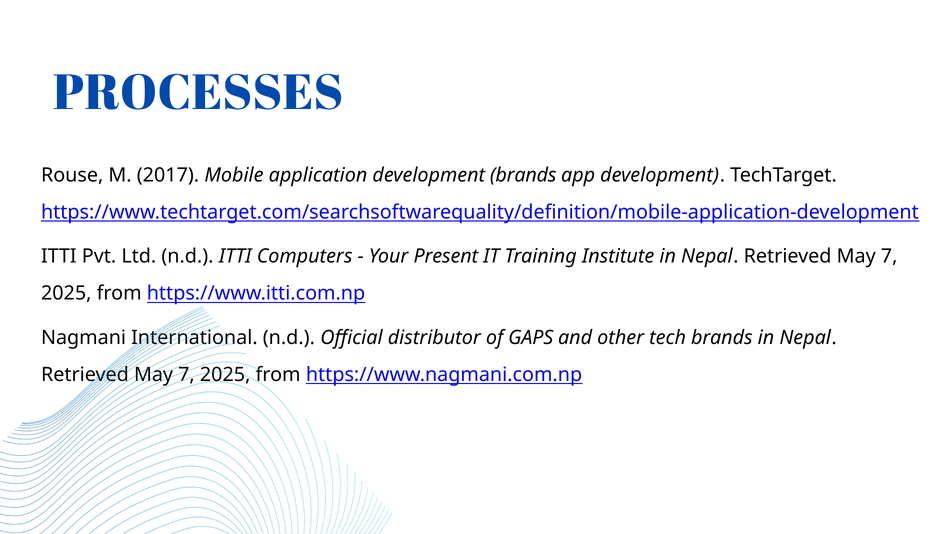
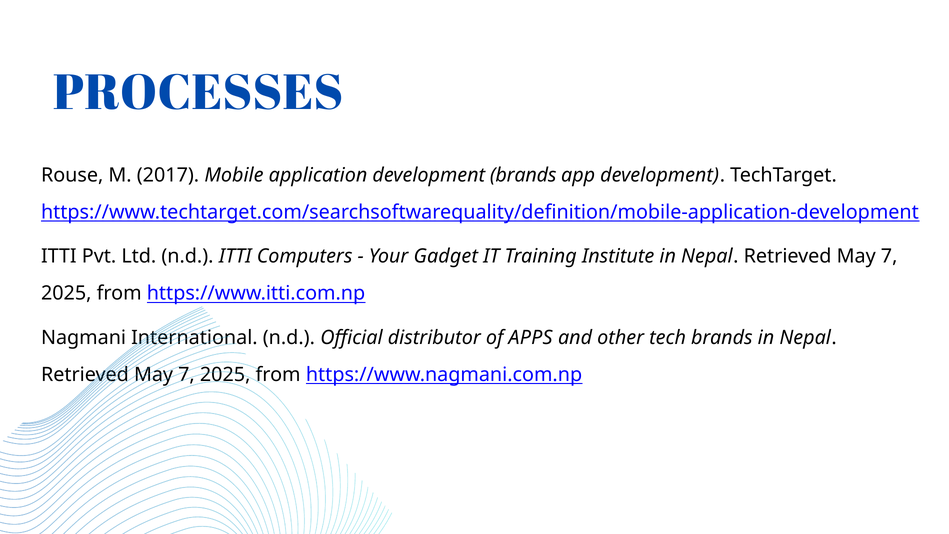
Present: Present -> Gadget (446, 256)
GAPS: GAPS -> APPS (531, 337)
